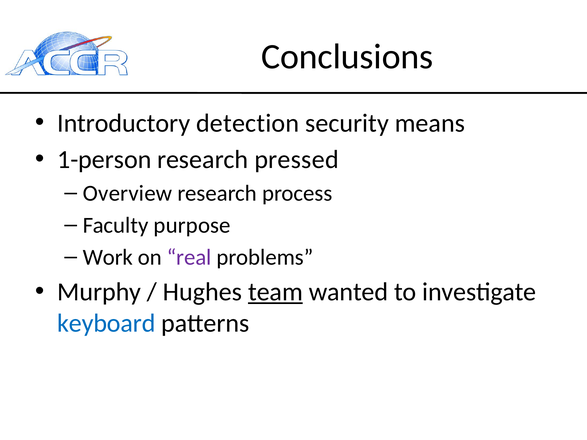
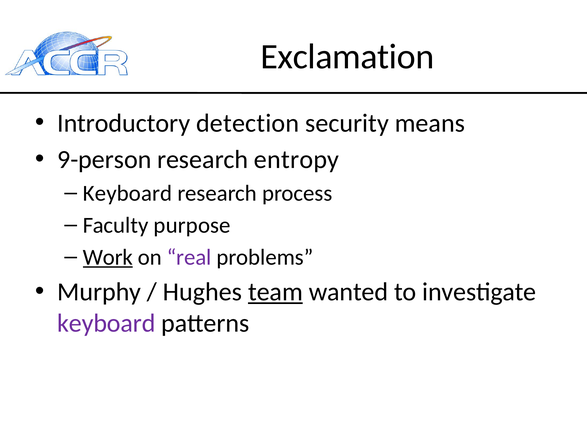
Conclusions: Conclusions -> Exclamation (347, 57)
1-person: 1-person -> 9-person (104, 160)
pressed: pressed -> entropy (297, 160)
Overview: Overview -> Keyboard (128, 193)
Work underline: none -> present (108, 257)
keyboard colour: blue -> purple (106, 323)
